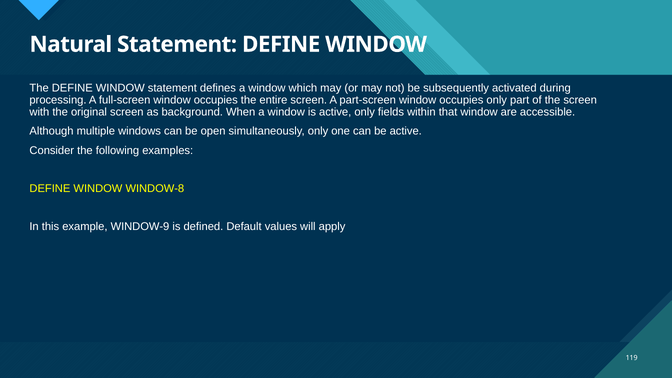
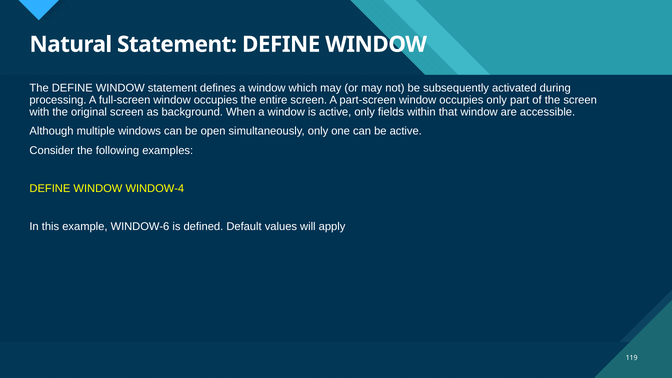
WINDOW-8: WINDOW-8 -> WINDOW-4 (155, 188)
WINDOW-9: WINDOW-9 -> WINDOW-6 (140, 227)
